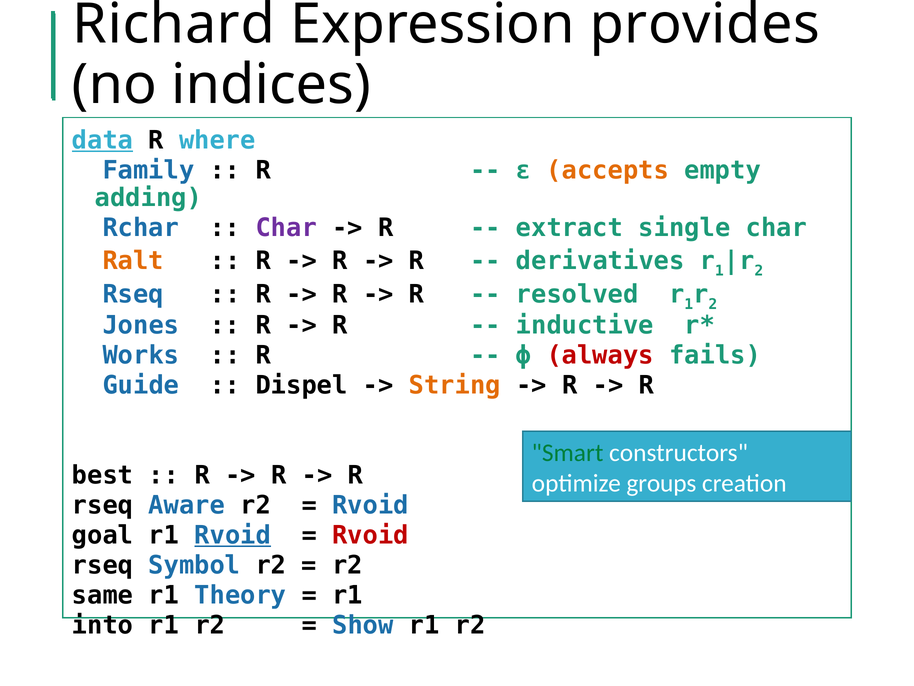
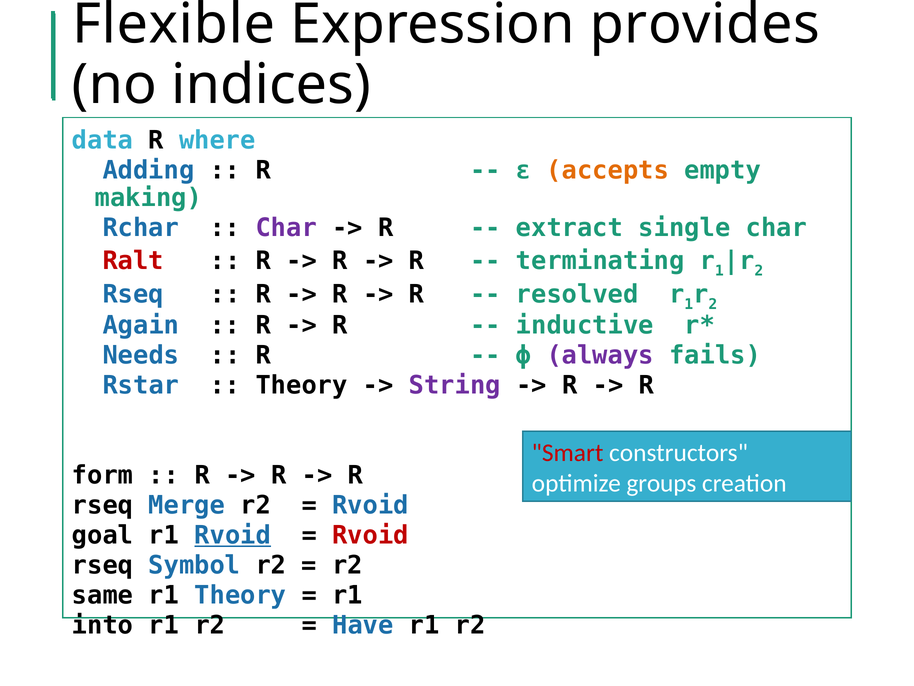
Richard: Richard -> Flexible (174, 24)
data underline: present -> none (103, 140)
Family: Family -> Adding (148, 170)
adding: adding -> making (148, 198)
Ralt colour: orange -> red (133, 261)
derivatives: derivatives -> terminating (600, 261)
Jones: Jones -> Again (141, 325)
Works: Works -> Needs (141, 355)
always colour: red -> purple (600, 355)
Guide: Guide -> Rstar (141, 385)
Dispel: Dispel -> Theory (302, 385)
String colour: orange -> purple (455, 385)
Smart colour: green -> red (568, 453)
best: best -> form (103, 475)
Aware: Aware -> Merge (187, 505)
Show: Show -> Have (363, 625)
